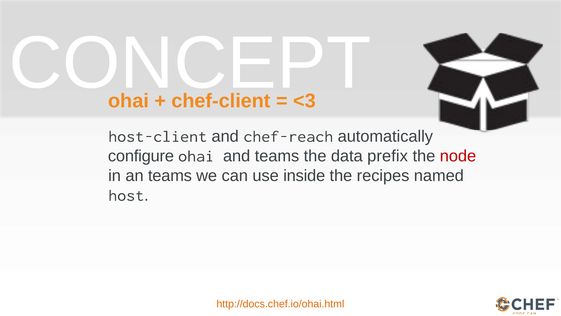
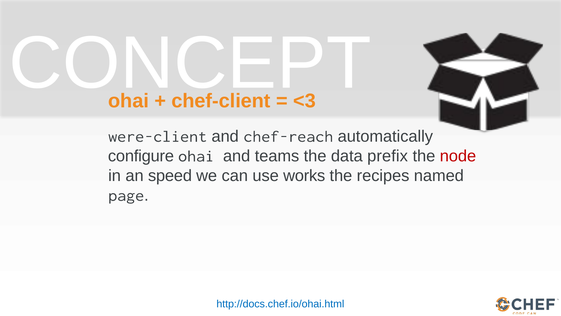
host-client: host-client -> were-client (158, 136)
an teams: teams -> speed (170, 175)
inside: inside -> works (304, 175)
host: host -> page (126, 195)
http://docs.chef.io/ohai.html colour: orange -> blue (280, 304)
